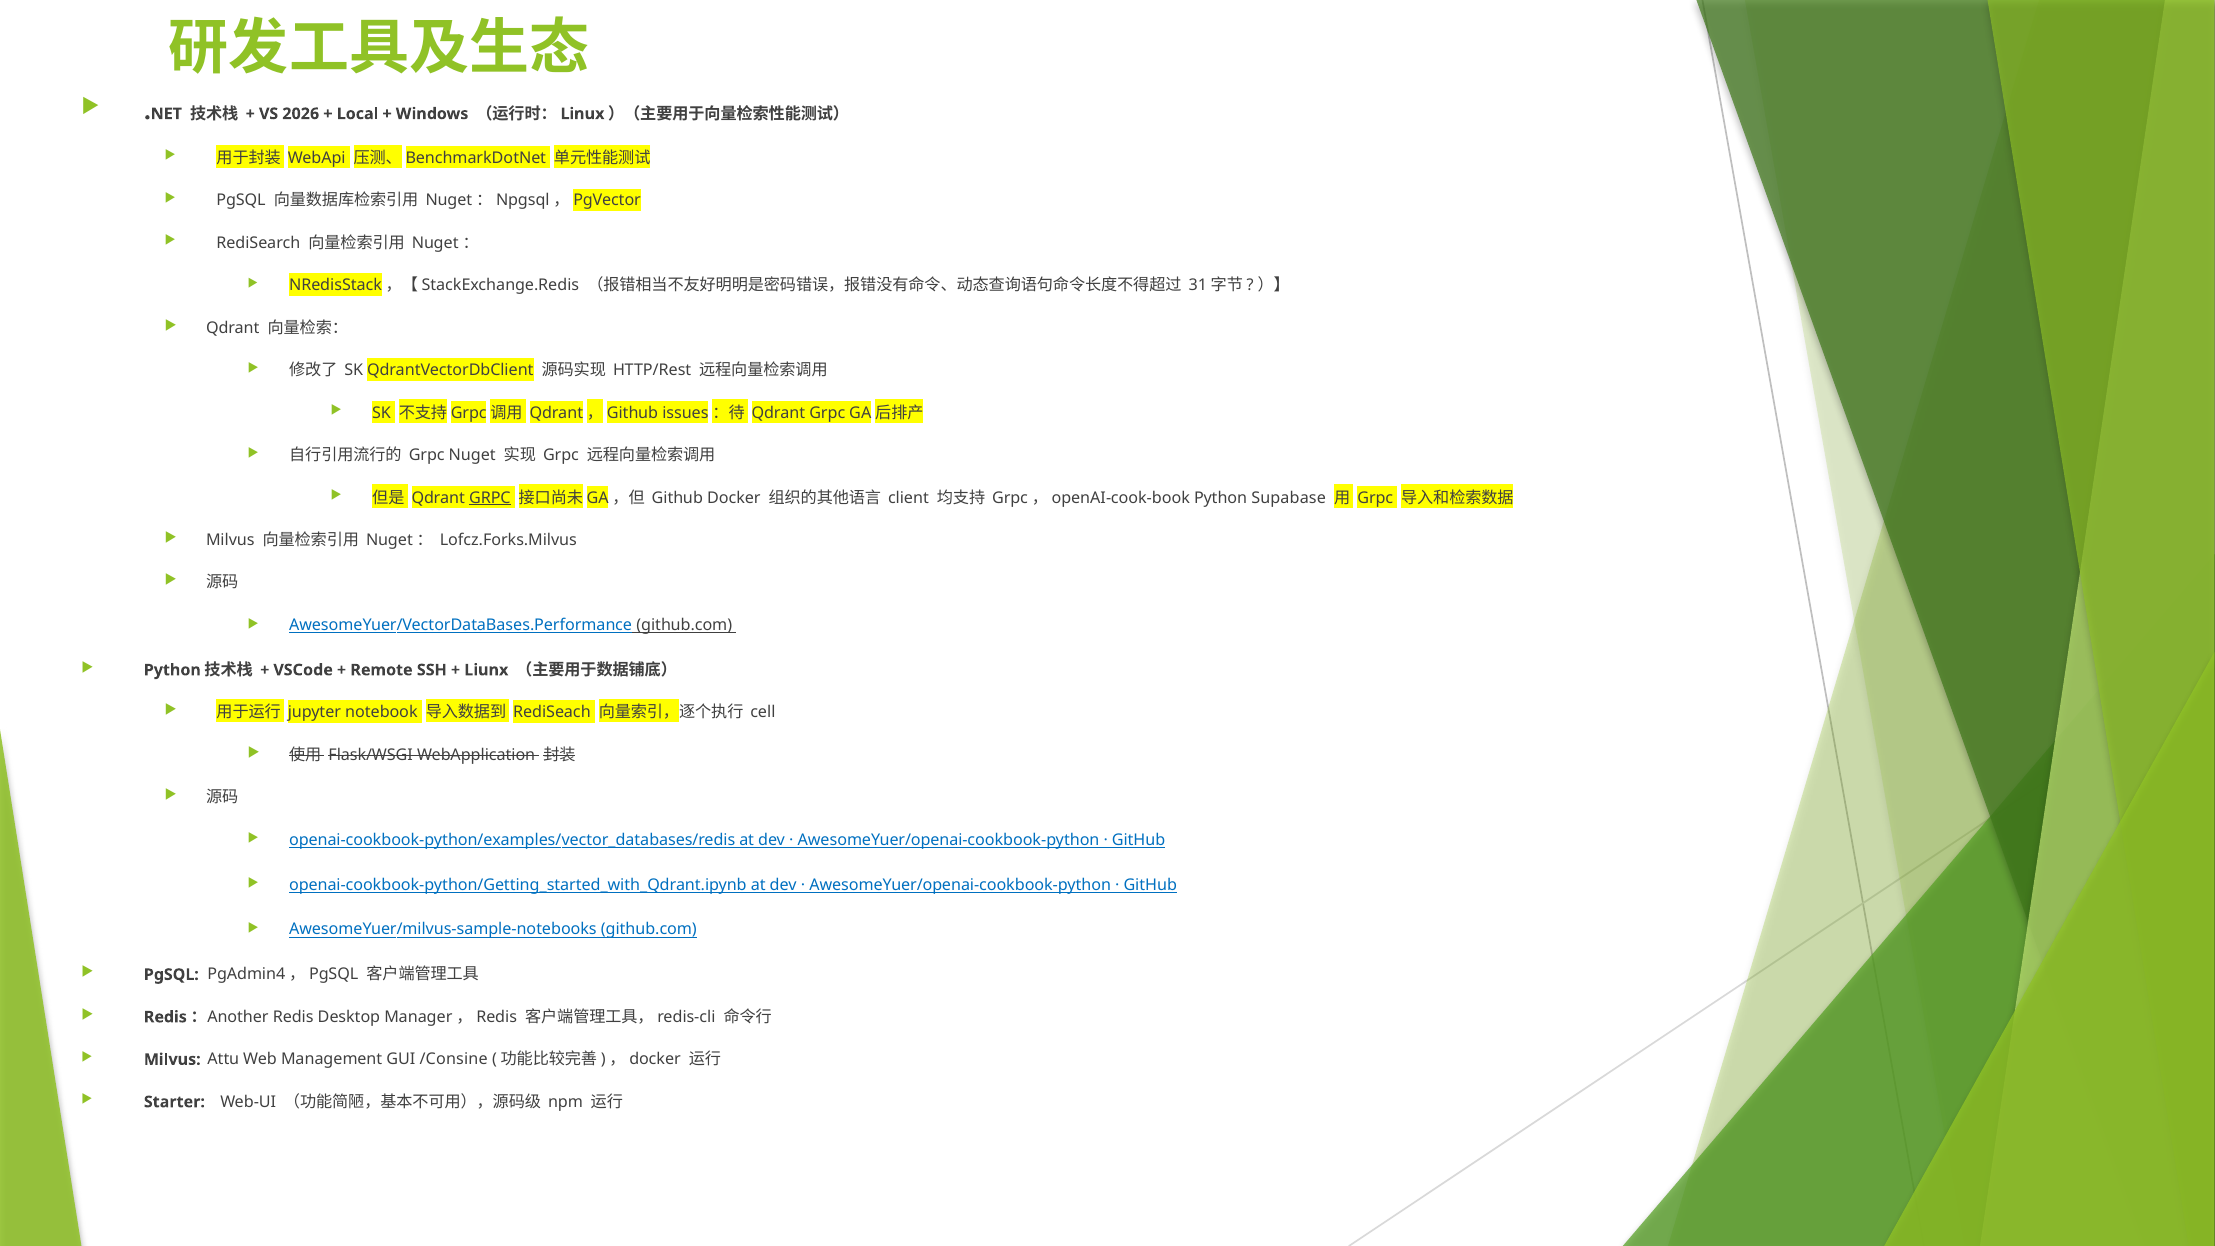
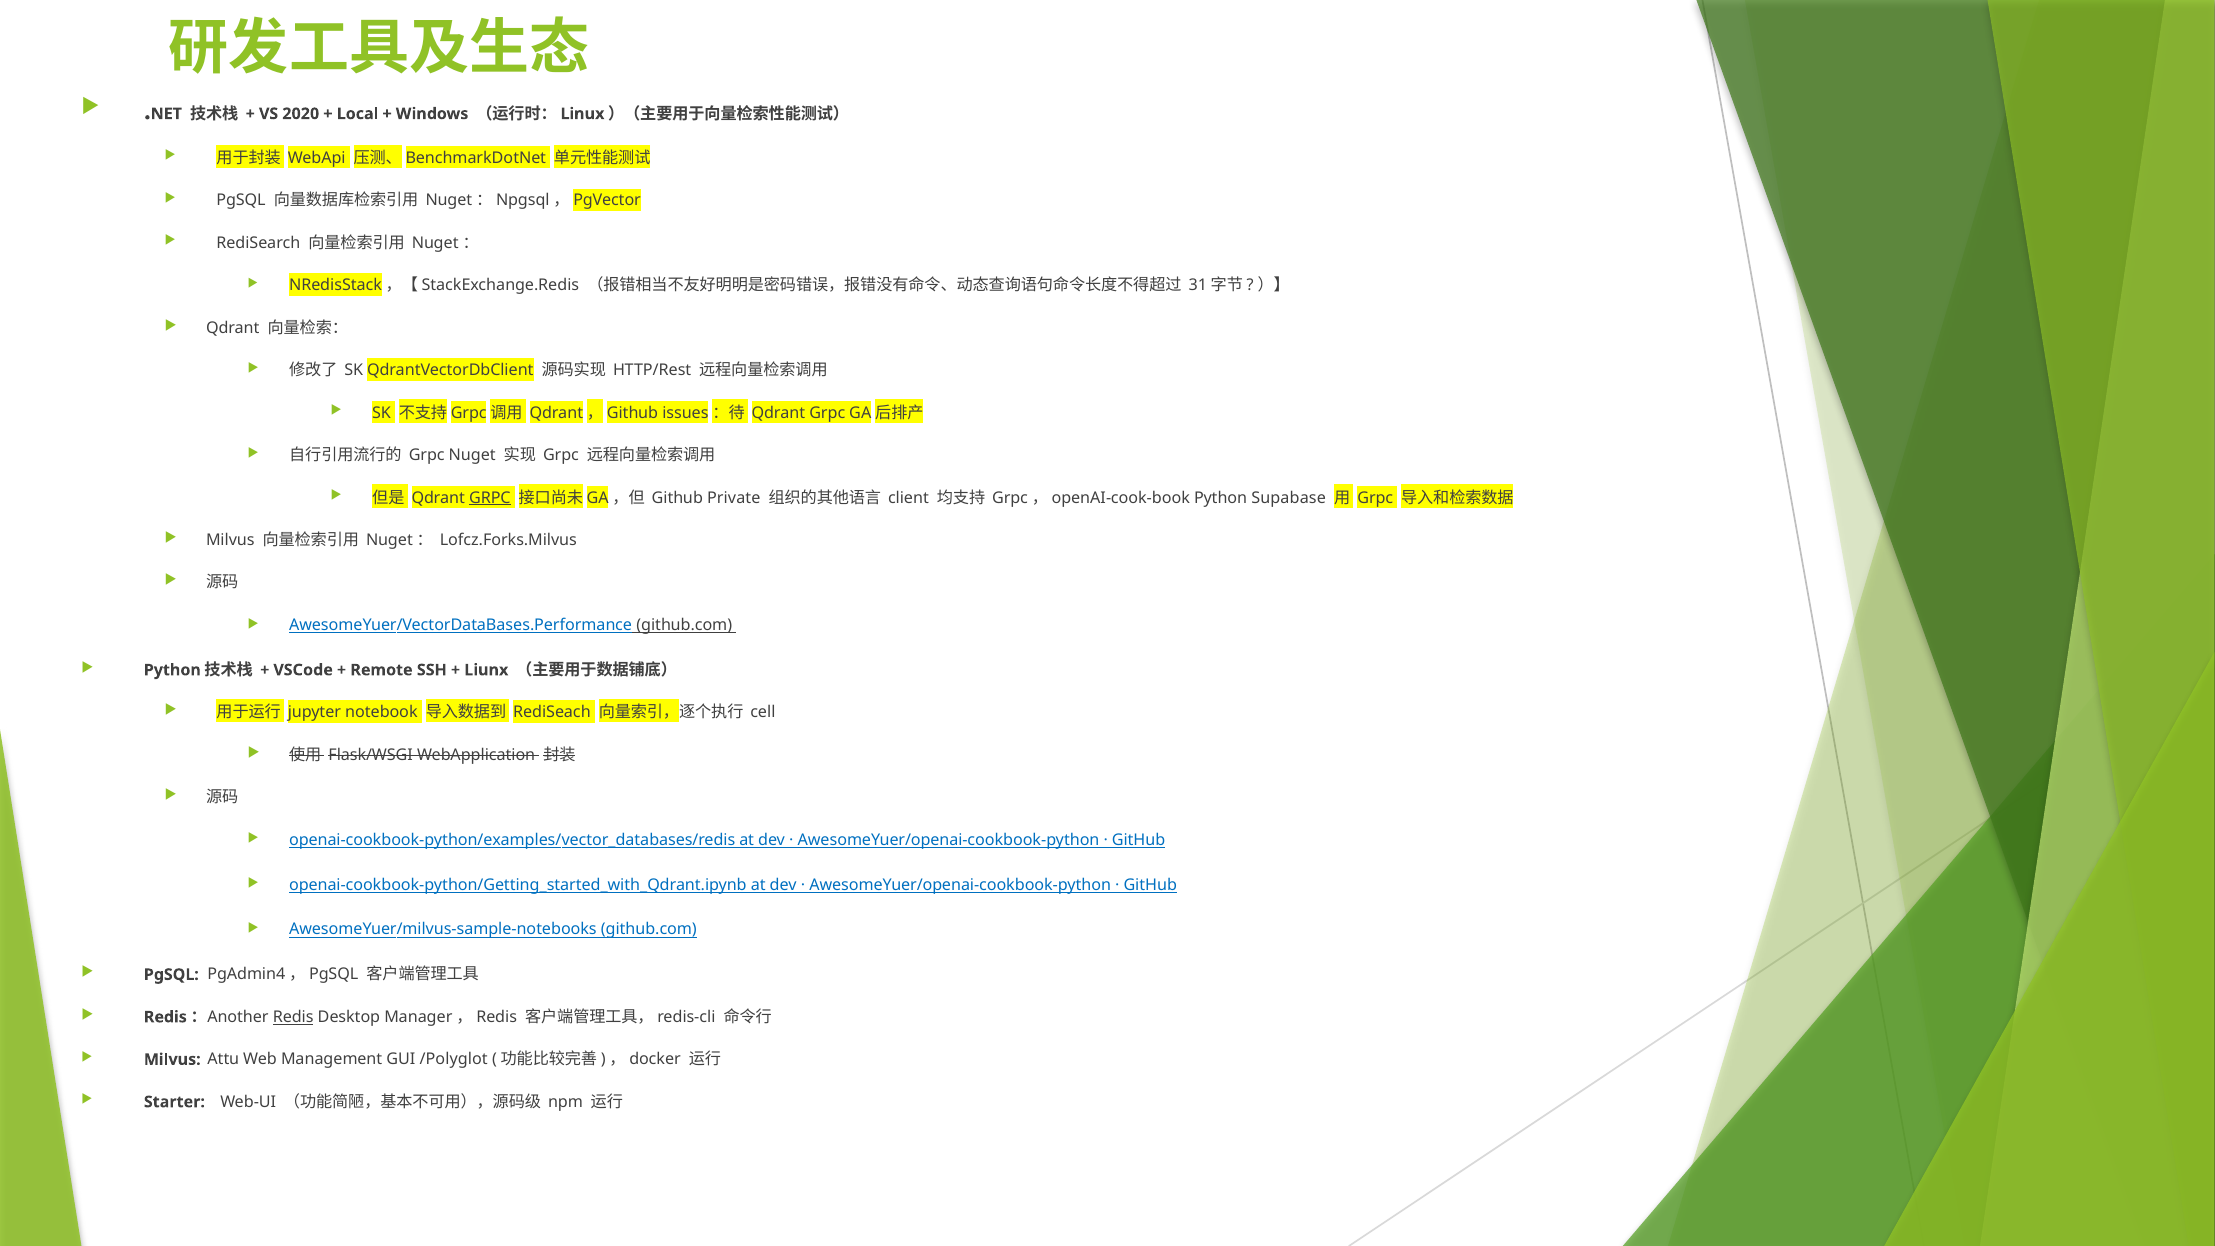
2026: 2026 -> 2020 (301, 114)
Docker: Docker -> Private (734, 498)
Redis underline: none -> present (293, 1017)
/Consine: /Consine -> /Polyglot (454, 1059)
